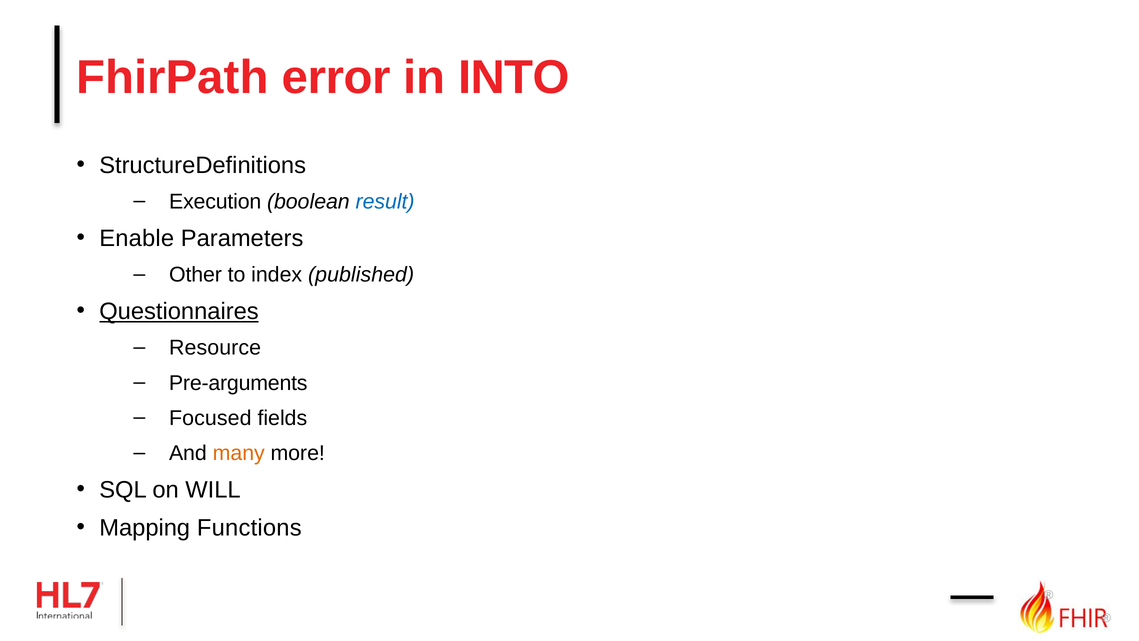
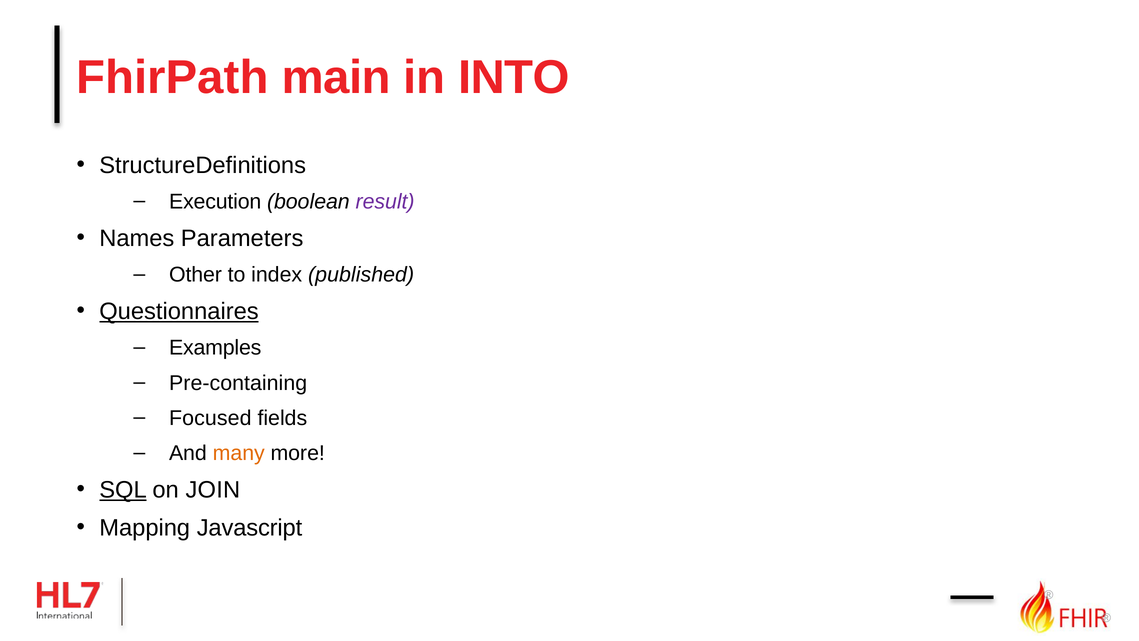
error: error -> main (336, 78)
result colour: blue -> purple (385, 202)
Enable: Enable -> Names (137, 238)
Resource: Resource -> Examples (215, 348)
Pre-arguments: Pre-arguments -> Pre-containing (238, 383)
SQL underline: none -> present (123, 490)
WILL: WILL -> JOIN (213, 490)
Functions: Functions -> Javascript (250, 528)
